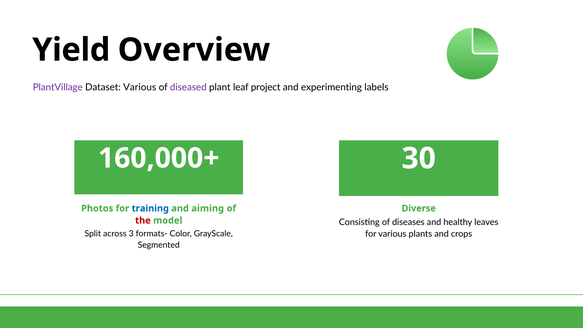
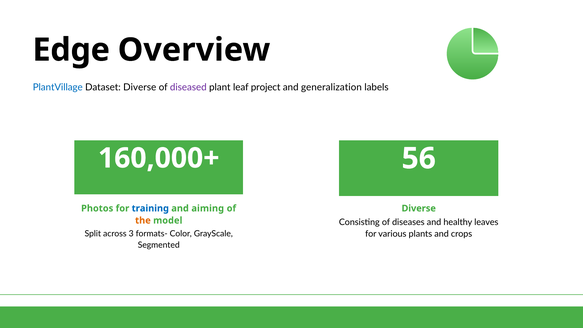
Yield: Yield -> Edge (71, 50)
PlantVillage colour: purple -> blue (58, 87)
Dataset Various: Various -> Diverse (140, 87)
experimenting: experimenting -> generalization (331, 87)
30: 30 -> 56 (419, 158)
the colour: red -> orange (143, 220)
